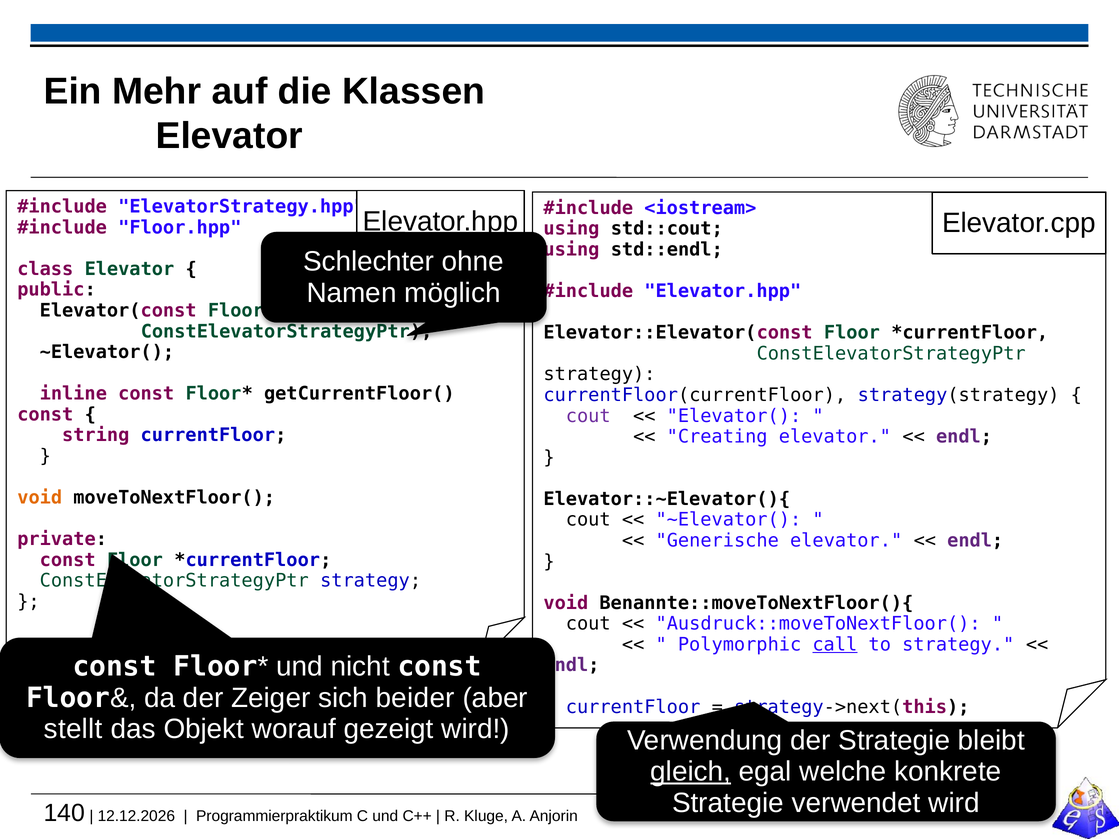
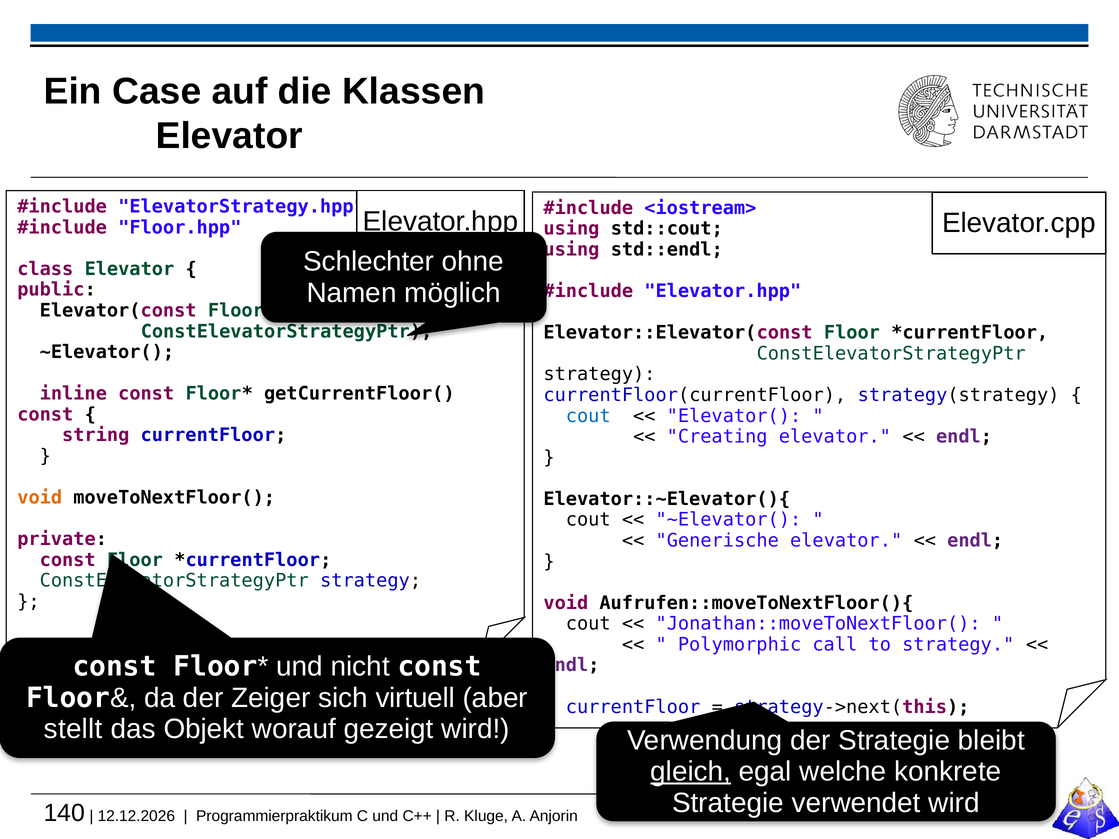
Mehr: Mehr -> Case (157, 91)
cout colour: purple -> blue (588, 416)
Benannte::moveToNextFloor(){: Benannte::moveToNextFloor(){ -> Aufrufen::moveToNextFloor(){ (756, 603)
Ausdruck::moveToNextFloor(: Ausdruck::moveToNextFloor( -> Jonathan::moveToNextFloor( (818, 624)
call underline: present -> none (835, 645)
beider: beider -> virtuell (415, 698)
